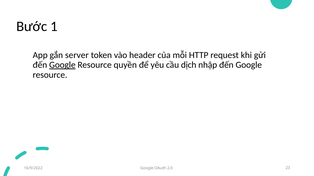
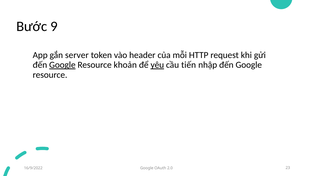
1: 1 -> 9 (54, 26)
quyền: quyền -> khoản (125, 65)
yêu underline: none -> present (157, 65)
dịch: dịch -> tiến (189, 65)
